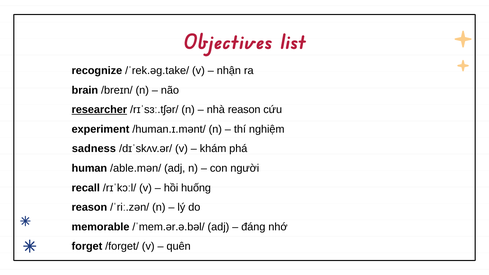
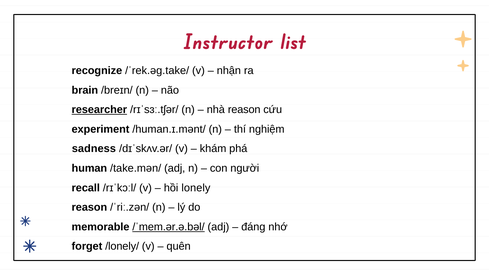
Objectives: Objectives -> Instructor (228, 42)
/able.mən/: /able.mən/ -> /take.mən/ (136, 168)
huống: huống -> lonely (196, 188)
/ˈmem.ər.ə.bəl/ underline: none -> present (168, 227)
/forget/: /forget/ -> /lonely/ (122, 246)
